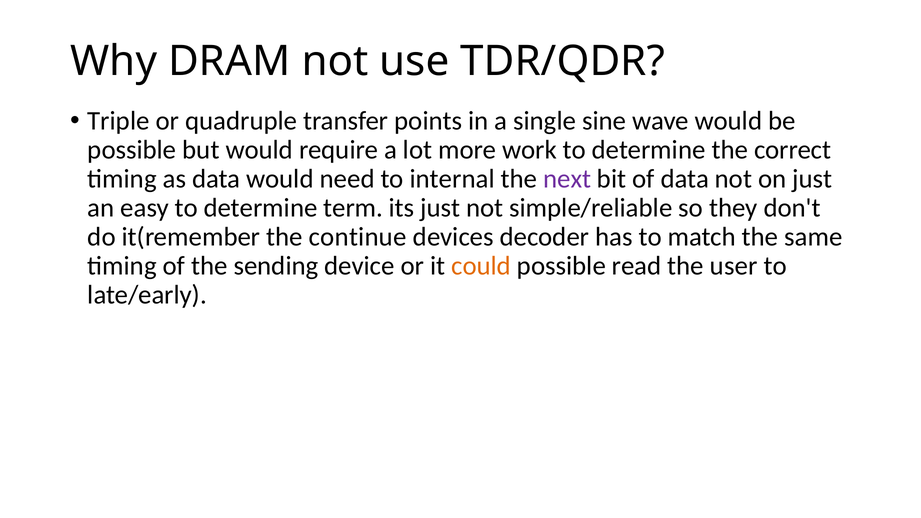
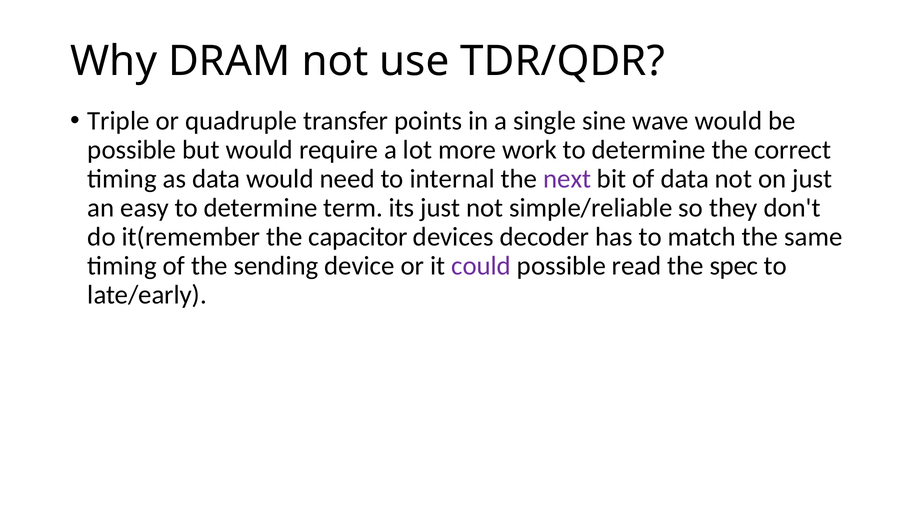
continue: continue -> capacitor (358, 237)
could colour: orange -> purple (481, 266)
user: user -> spec (734, 266)
